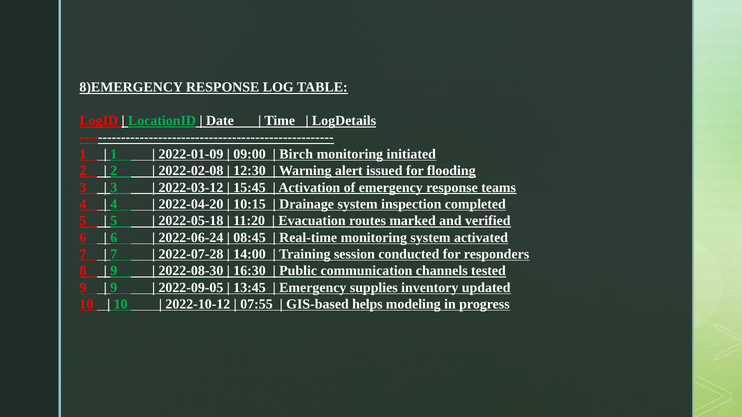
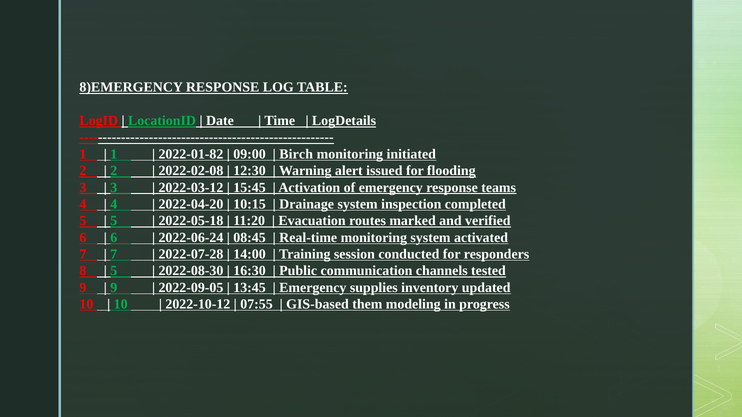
2022-01-09: 2022-01-09 -> 2022-01-82 (191, 154)
9: 9 -> 5 (114, 271)
helps: helps -> them (367, 304)
